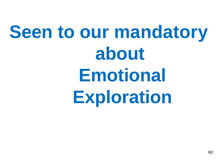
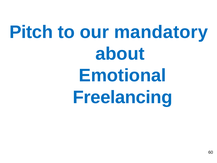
Seen: Seen -> Pitch (31, 32)
Exploration: Exploration -> Freelancing (123, 97)
